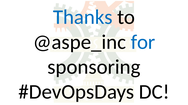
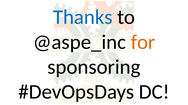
for colour: blue -> orange (143, 42)
